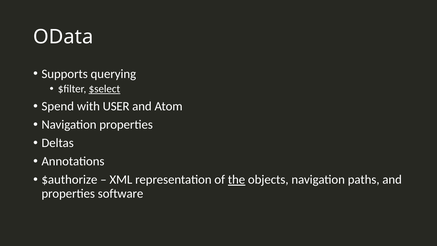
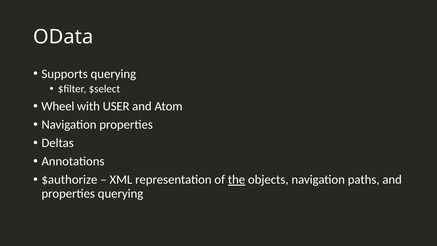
$select underline: present -> none (104, 89)
Spend: Spend -> Wheel (58, 106)
properties software: software -> querying (121, 193)
